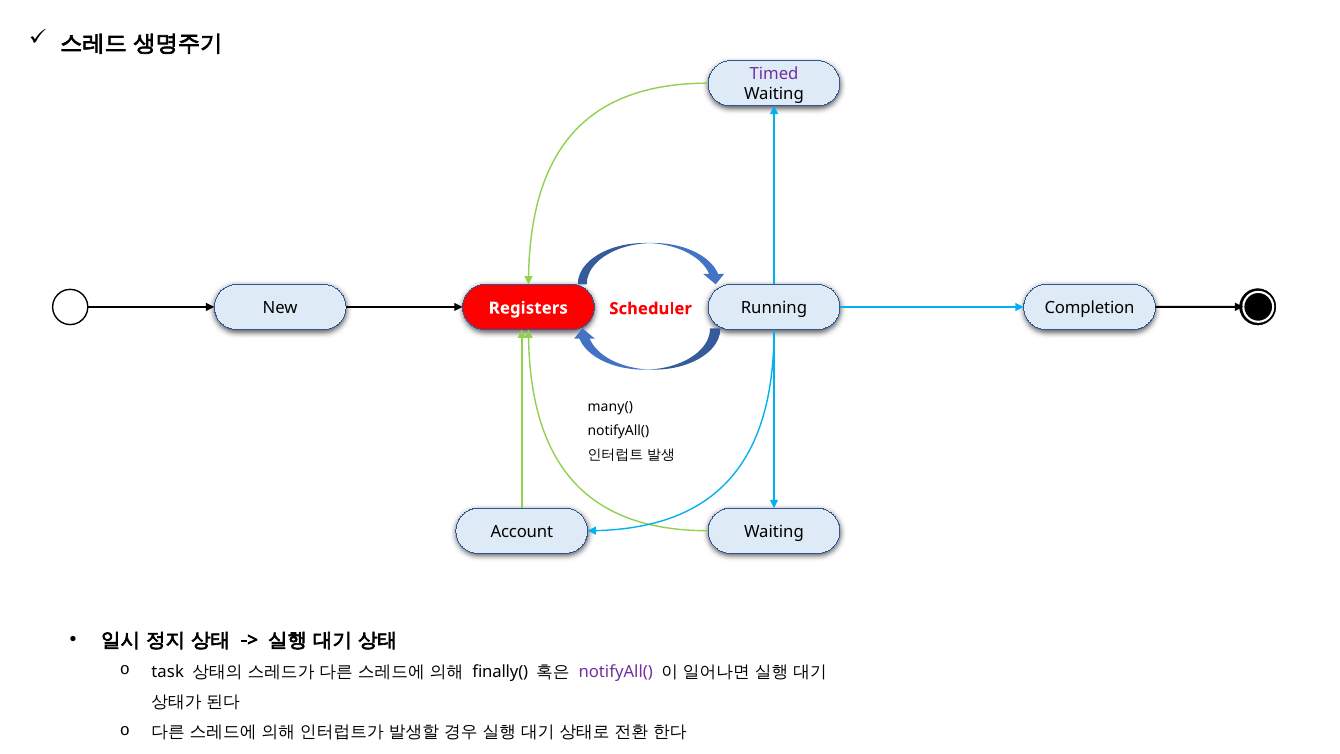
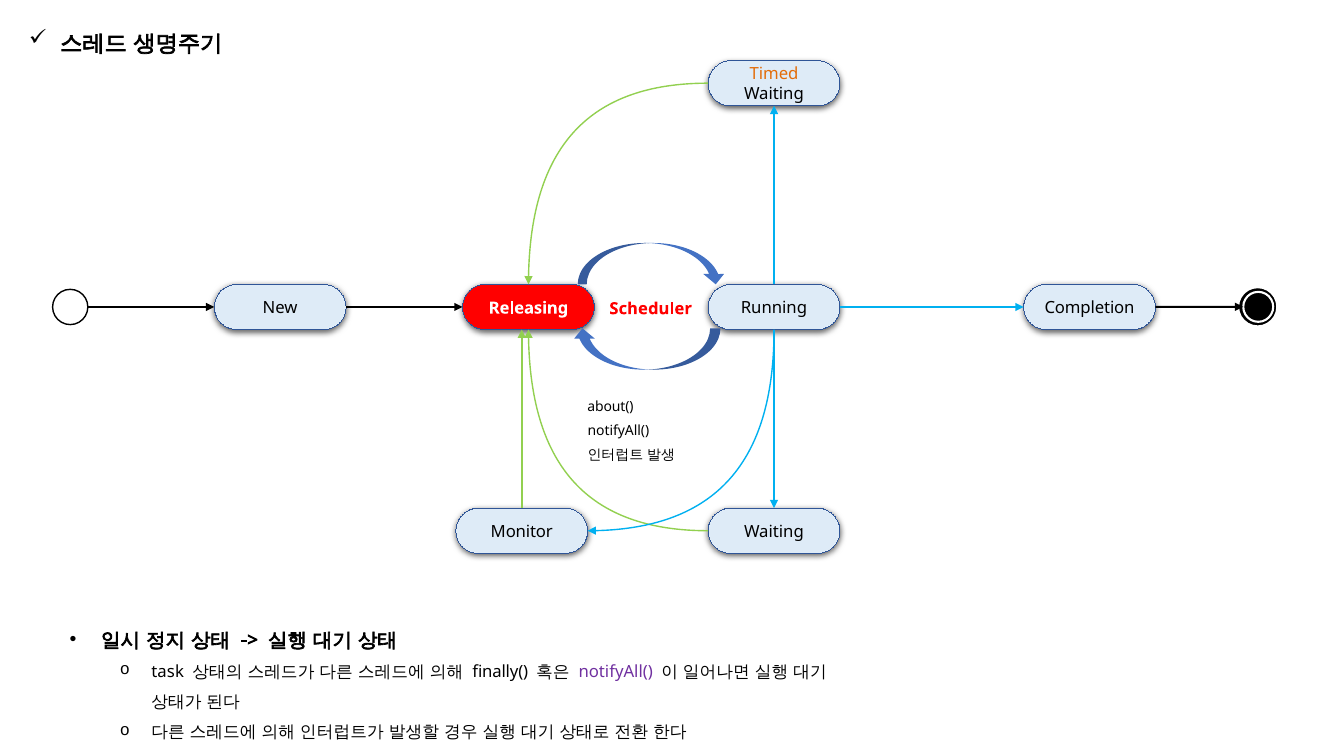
Timed colour: purple -> orange (774, 74)
Registers: Registers -> Releasing (528, 308)
many(: many( -> about( (611, 407)
Account: Account -> Monitor (522, 532)
